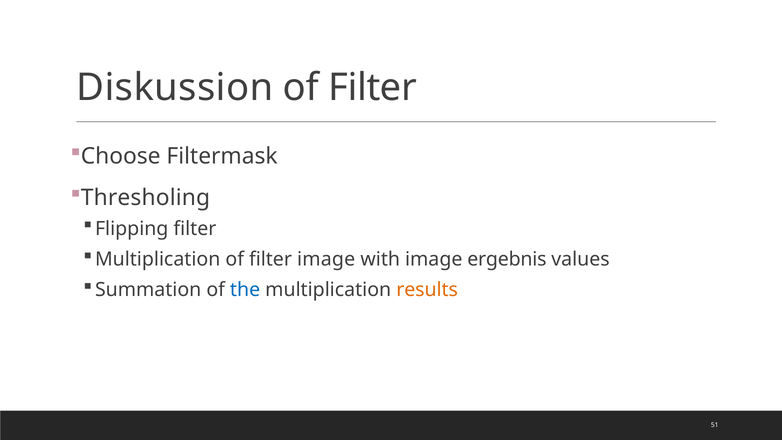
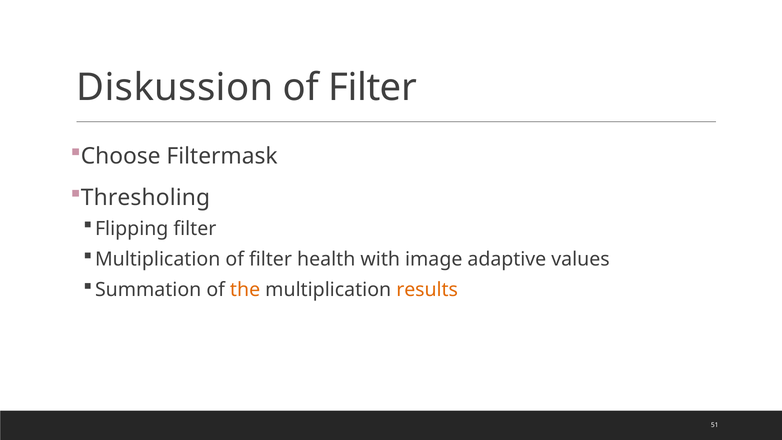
filter image: image -> health (326, 259)
ergebnis: ergebnis -> adaptive (507, 259)
the colour: blue -> orange (245, 290)
